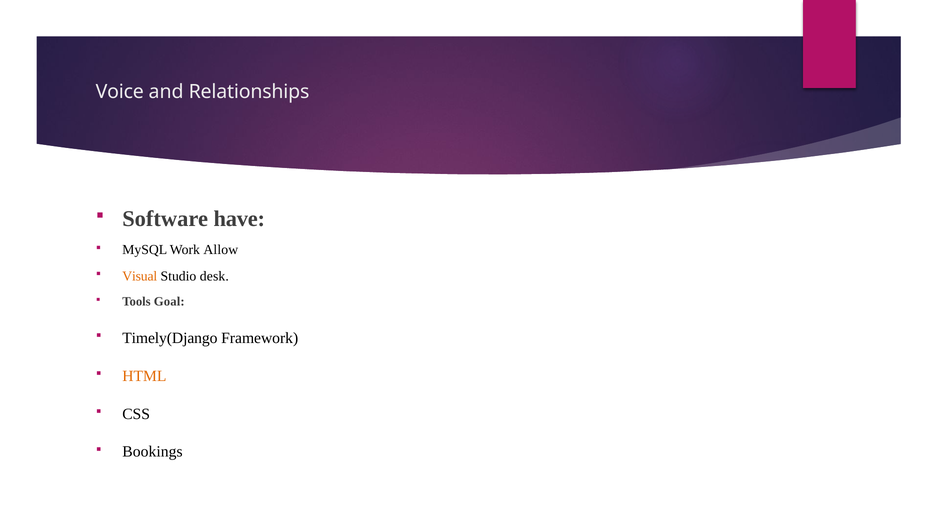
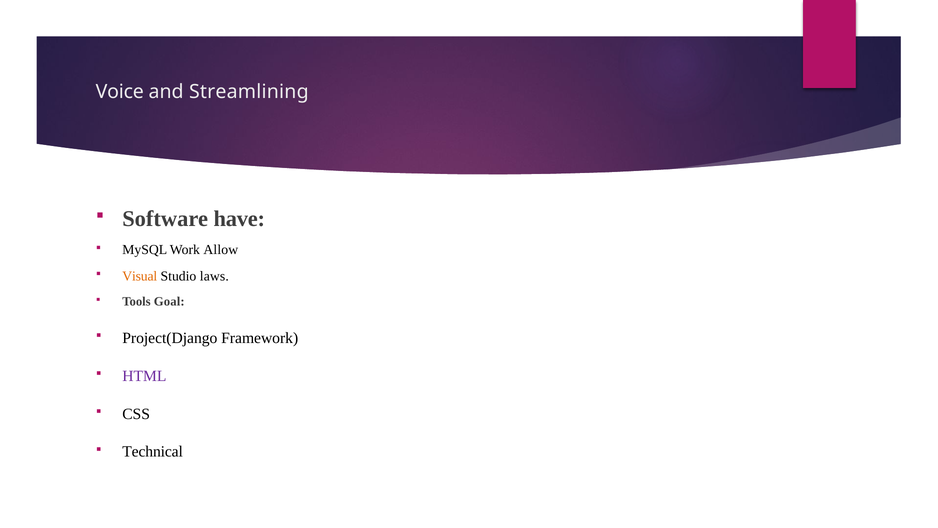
Relationships: Relationships -> Streamlining (249, 92)
desk: desk -> laws (214, 276)
Timely(Django: Timely(Django -> Project(Django (170, 338)
HTML colour: orange -> purple (144, 376)
Bookings: Bookings -> Technical (153, 451)
